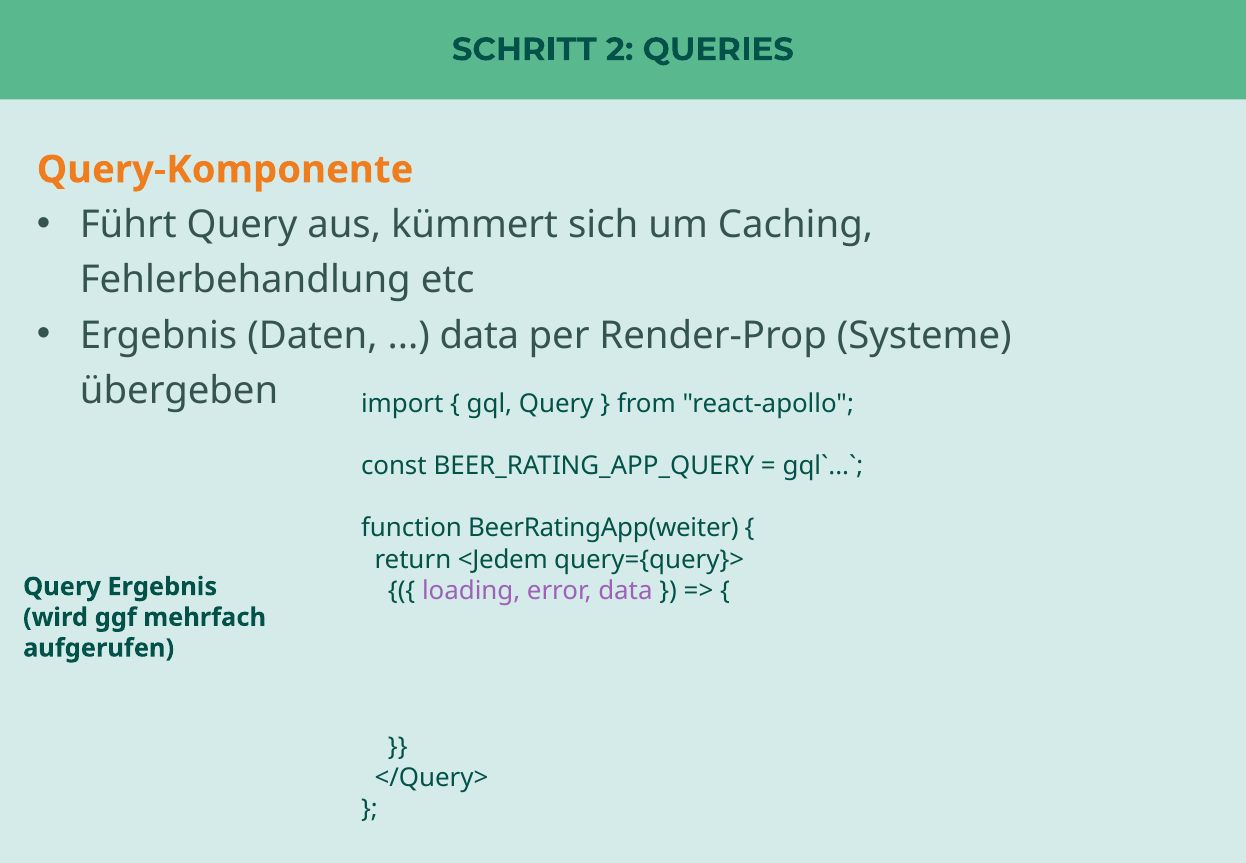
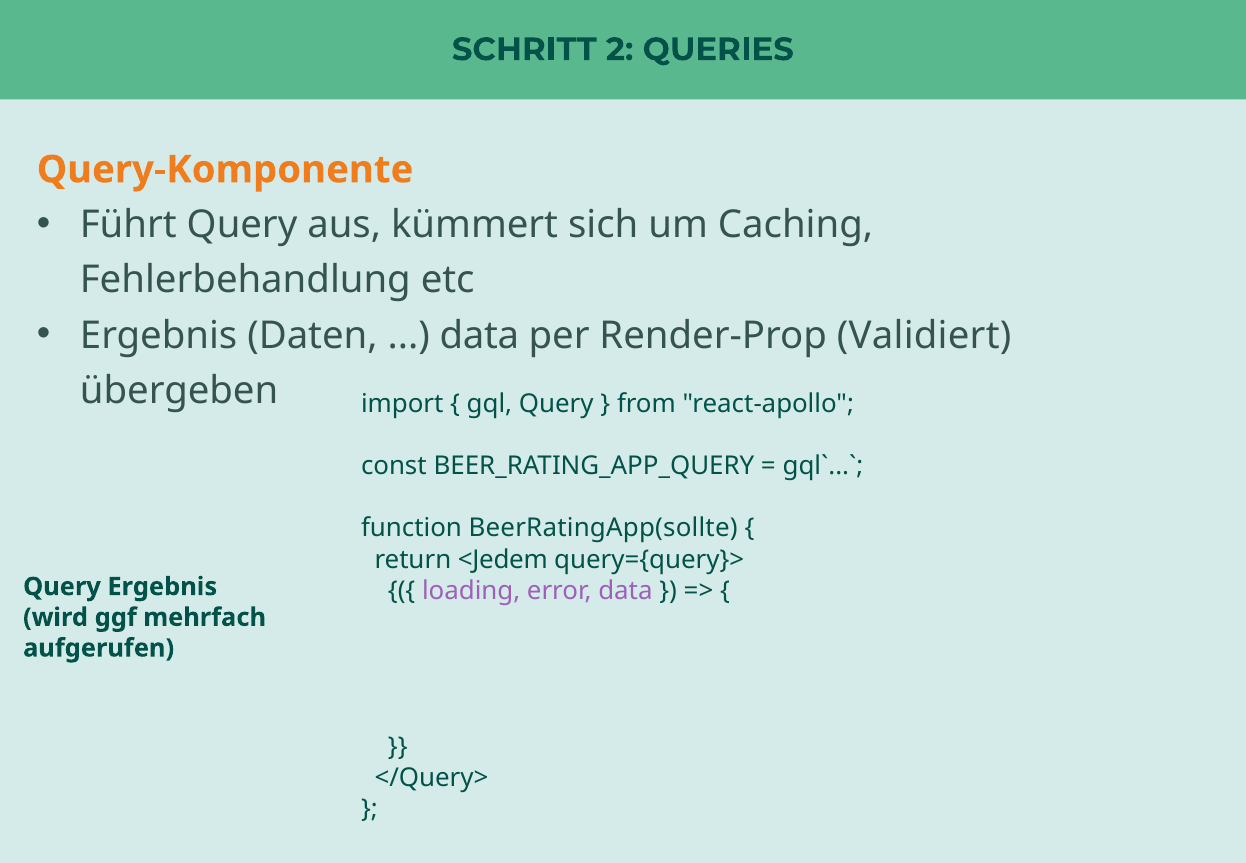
Systeme: Systeme -> Validiert (924, 335)
BeerRatingApp(weiter: BeerRatingApp(weiter -> BeerRatingApp(sollte (603, 528)
